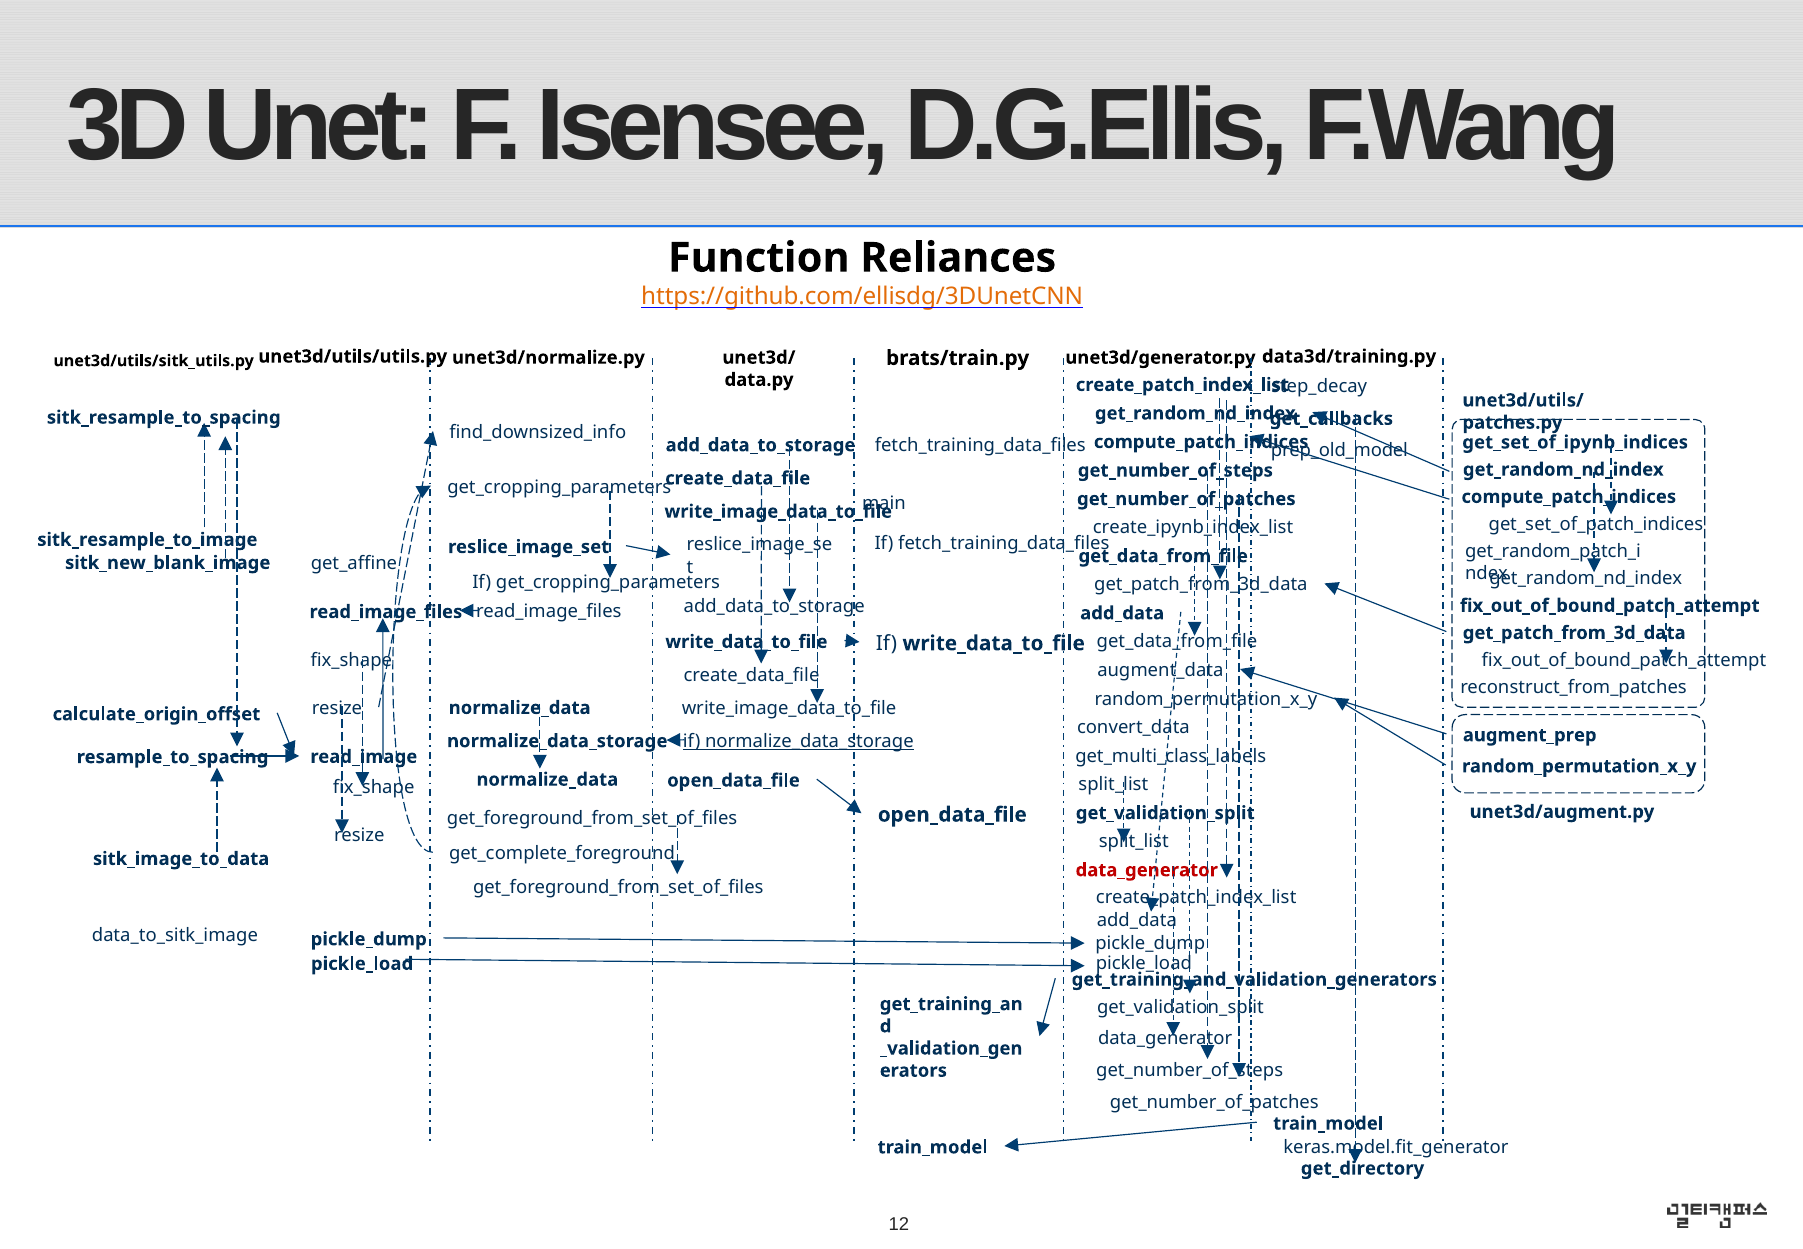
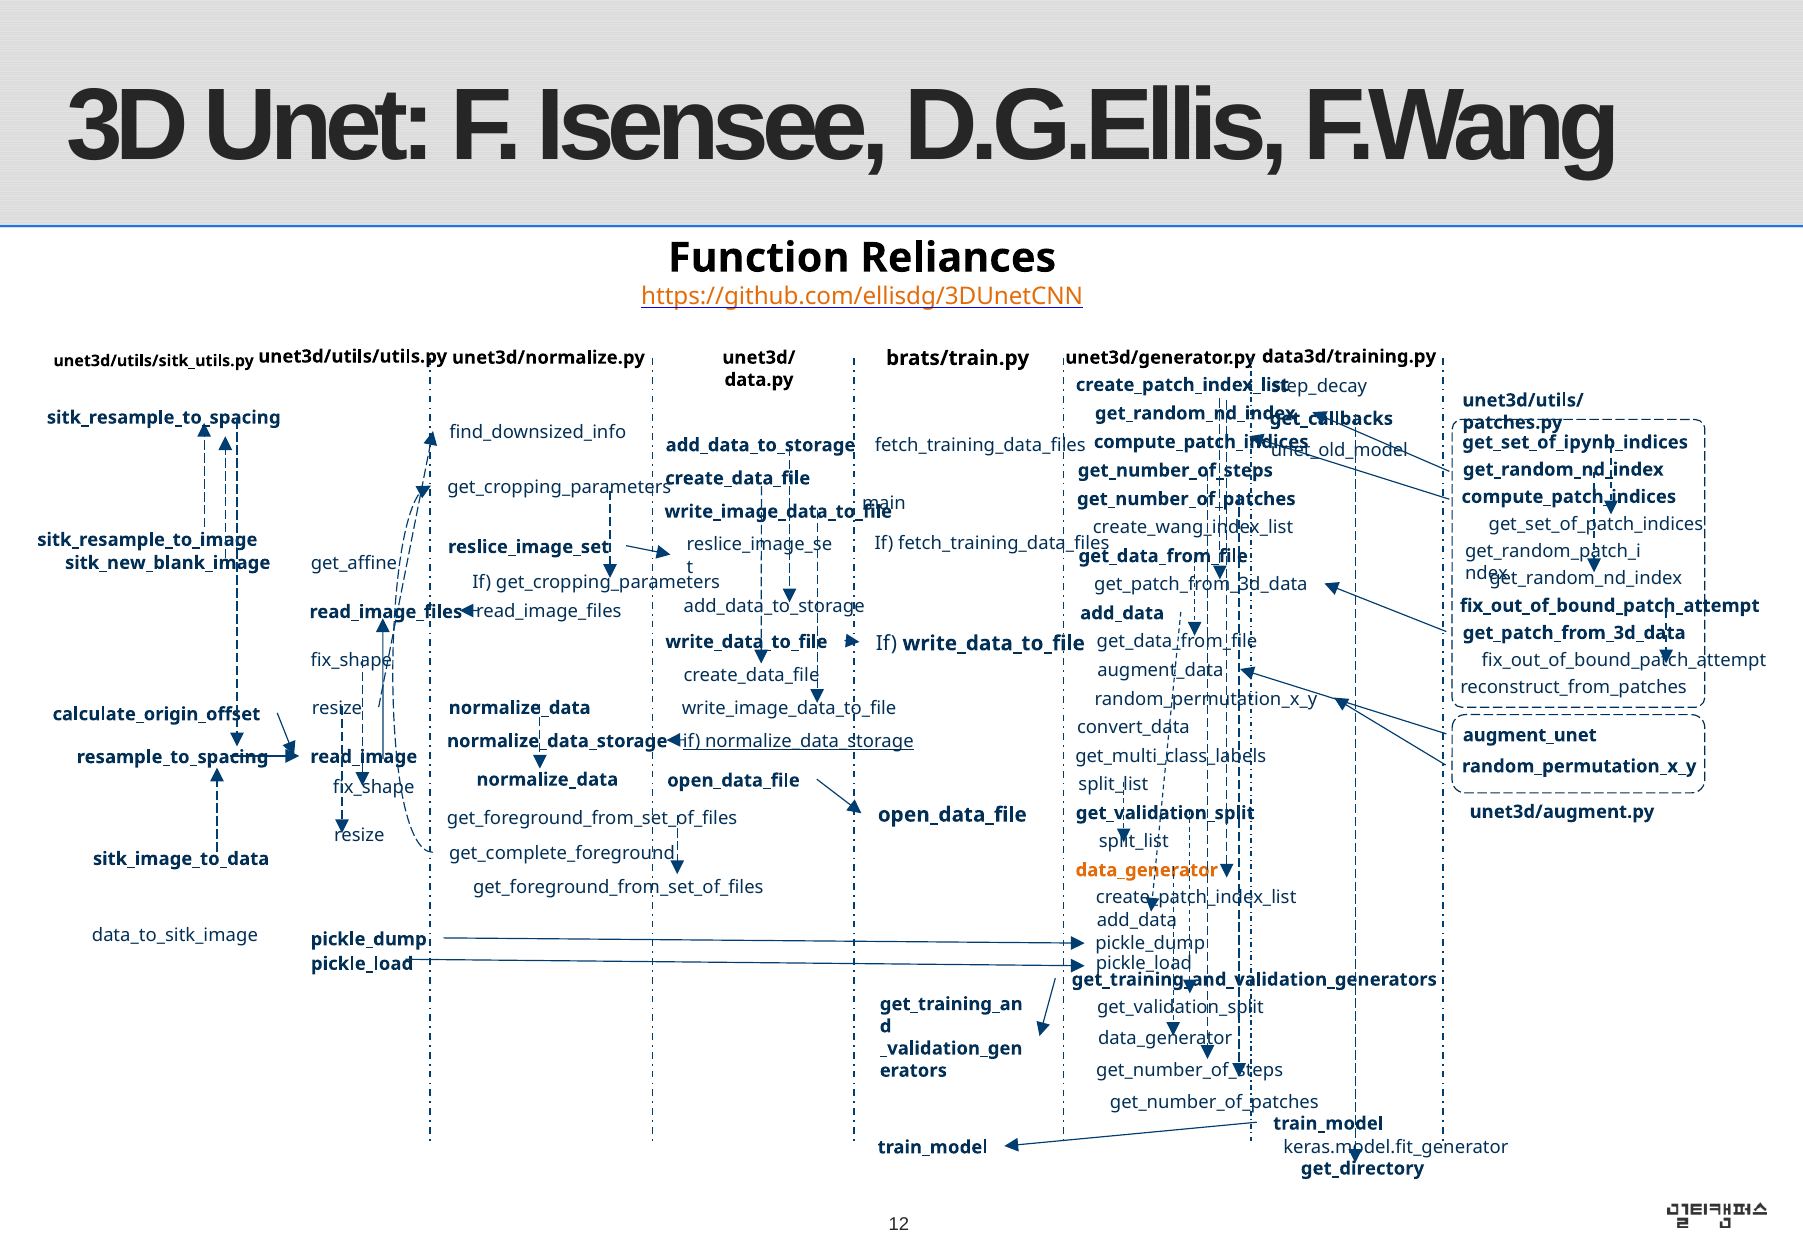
prep_old_model: prep_old_model -> unet_old_model (1339, 451)
create_ipynb_index_list: create_ipynb_index_list -> create_wang_index_list (1193, 527)
augment_prep: augment_prep -> augment_unet (1530, 735)
data_generator colour: red -> orange (1147, 870)
